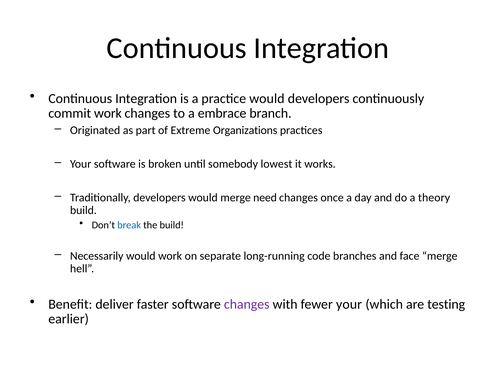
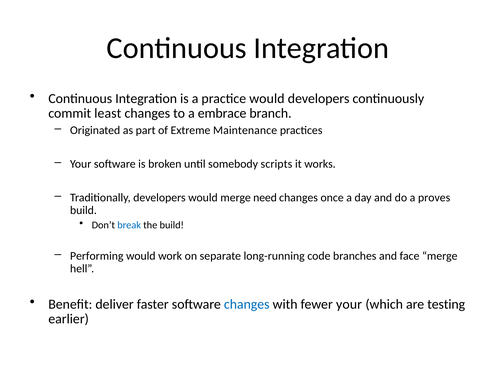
commit work: work -> least (108, 113)
Organizations: Organizations -> Maintenance (245, 130)
lowest: lowest -> scripts (276, 164)
theory: theory -> proves (434, 198)
Necessarily: Necessarily -> Performing (97, 256)
changes colour: purple -> blue (247, 304)
